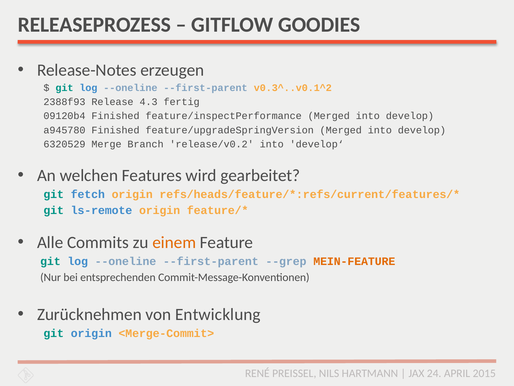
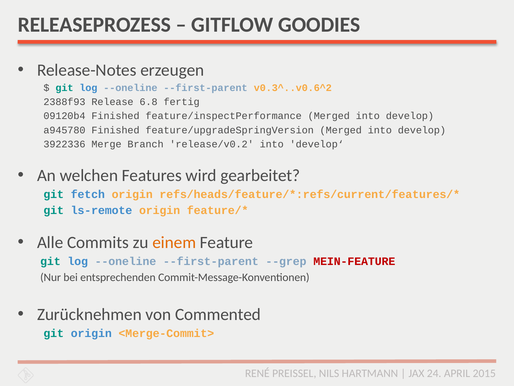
v0.3^..v0.1^2: v0.3^..v0.1^2 -> v0.3^..v0.6^2 (293, 88)
4.3: 4.3 -> 6.8 (149, 102)
6320529: 6320529 -> 3922336 (64, 144)
MEIN-FEATURE colour: orange -> red (354, 261)
Entwicklung: Entwicklung -> Commented (218, 314)
